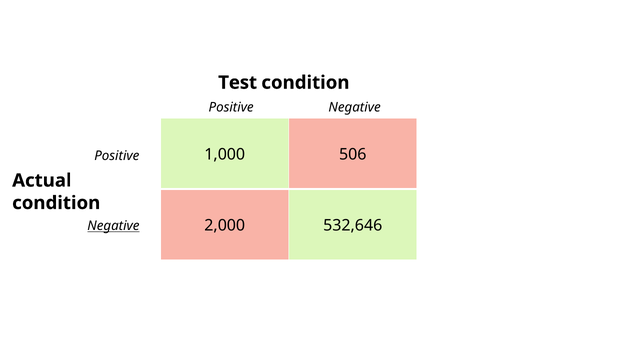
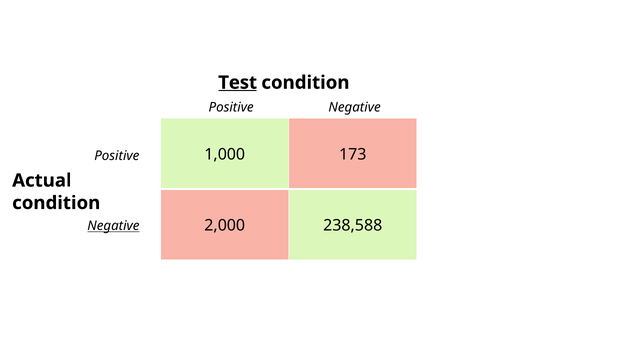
Test underline: none -> present (238, 83)
506: 506 -> 173 (353, 155)
532,646: 532,646 -> 238,588 (353, 225)
